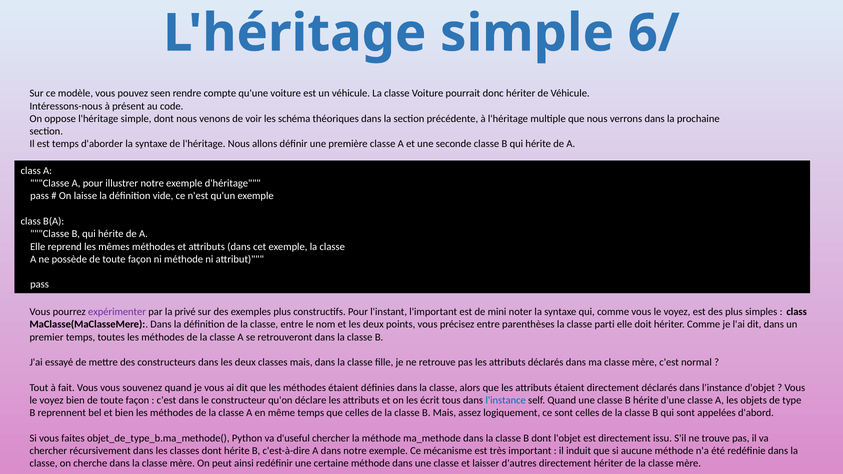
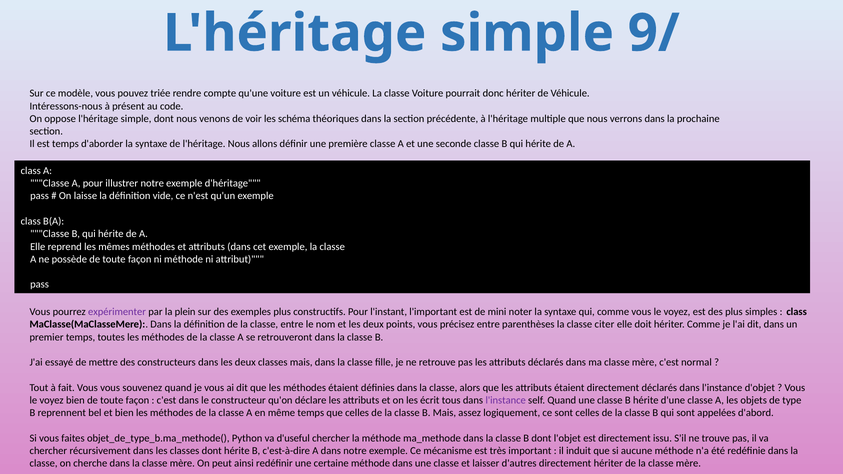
6/: 6/ -> 9/ (654, 33)
seen: seen -> triée (160, 93)
privé: privé -> plein (185, 312)
parti: parti -> citer (604, 325)
l'instance colour: blue -> purple (506, 400)
